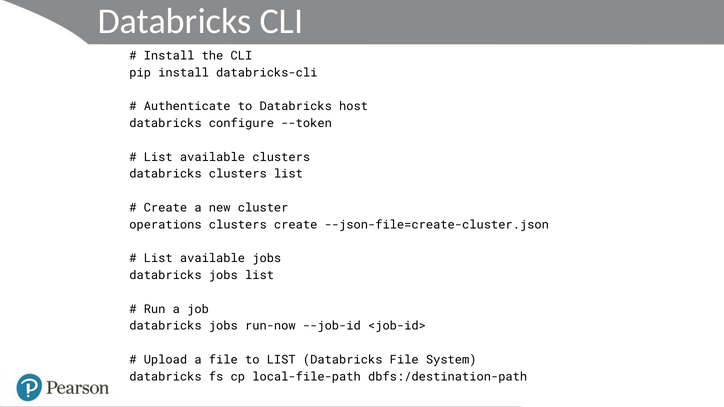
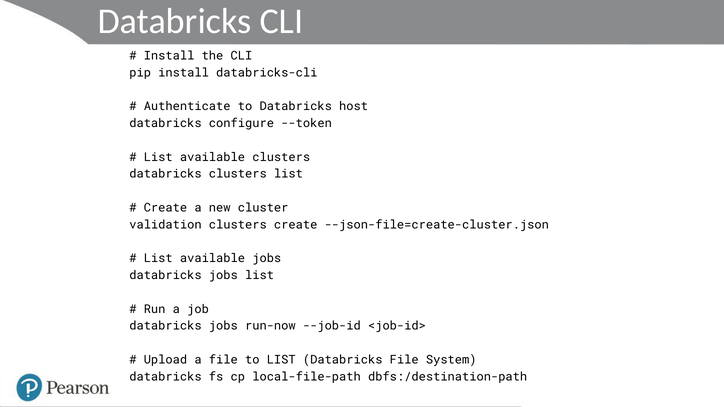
operations: operations -> validation (165, 225)
